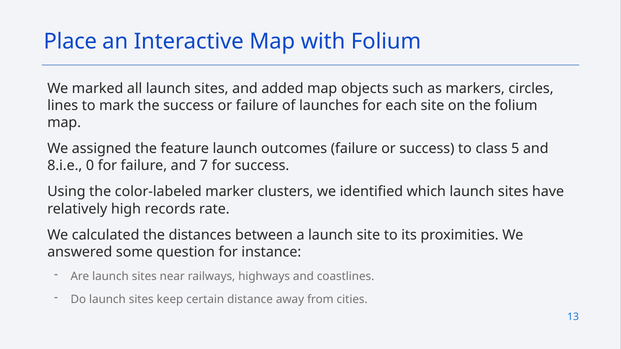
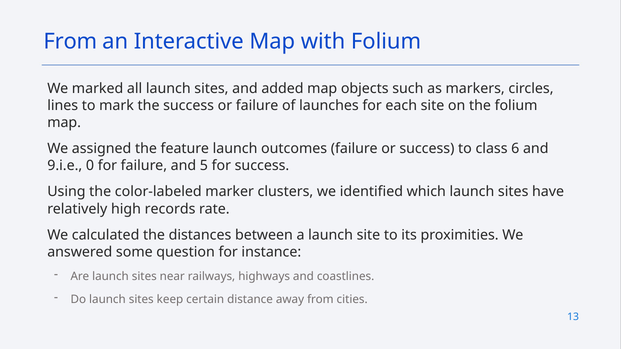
Place: Place -> From (70, 41)
5: 5 -> 6 (515, 149)
8.i.e: 8.i.e -> 9.i.e (65, 166)
7: 7 -> 5 (204, 166)
